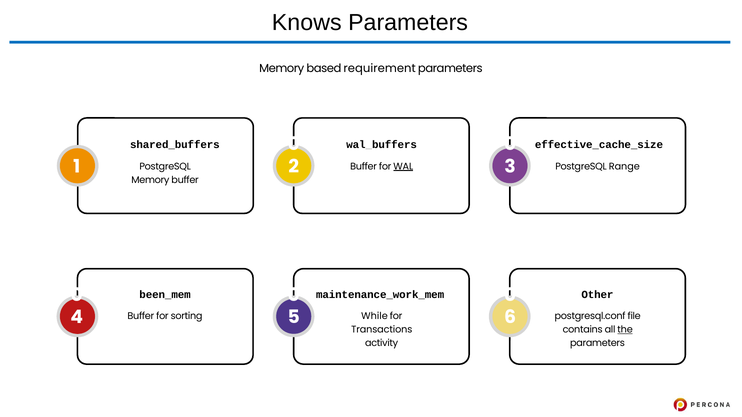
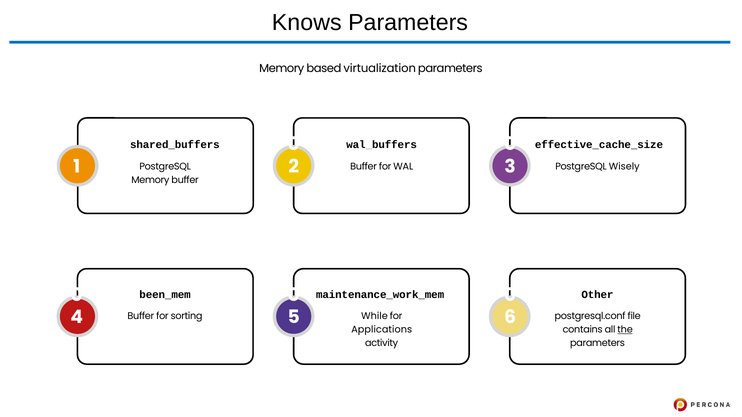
requirement: requirement -> virtualization (380, 69)
WAL underline: present -> none (403, 166)
Range: Range -> Wisely (624, 166)
Transactions: Transactions -> Applications (382, 330)
